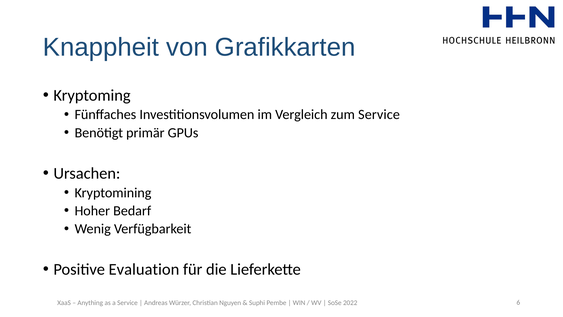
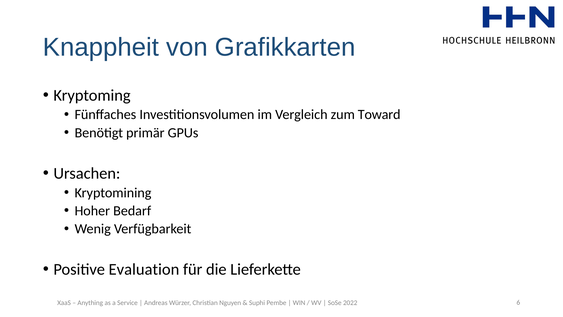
zum Service: Service -> Toward (379, 115)
